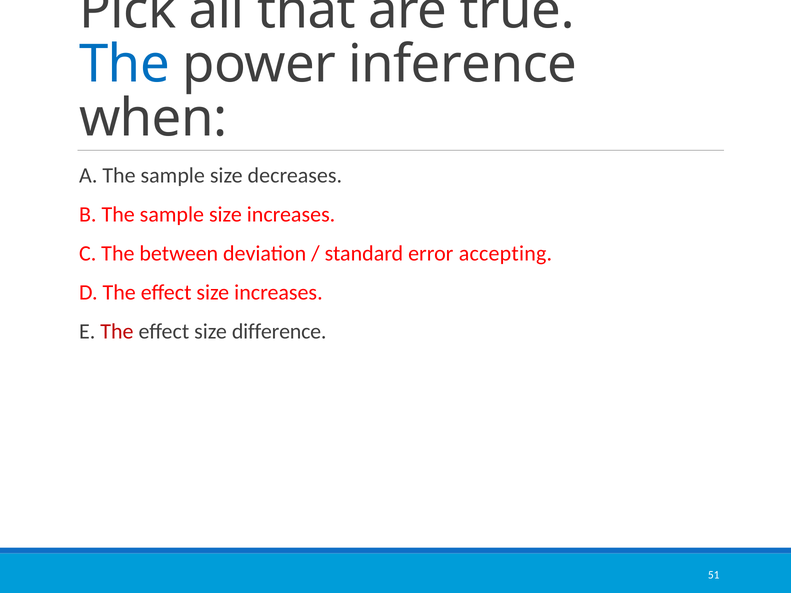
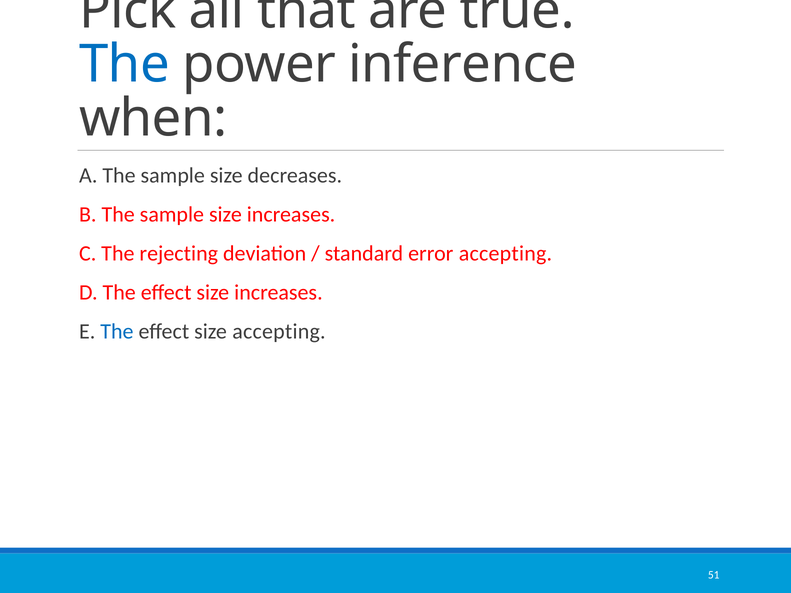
between: between -> rejecting (179, 254)
The colour: red -> blue (117, 332)
size difference: difference -> accepting (279, 332)
